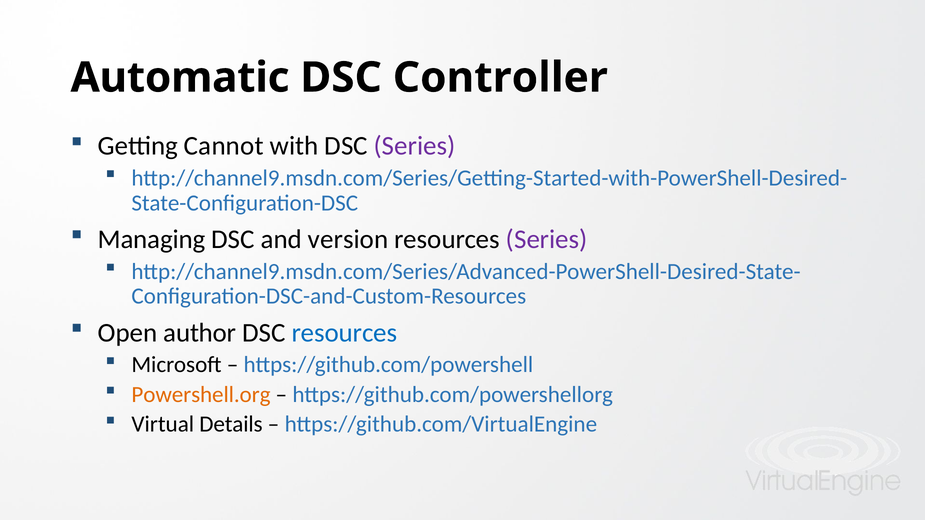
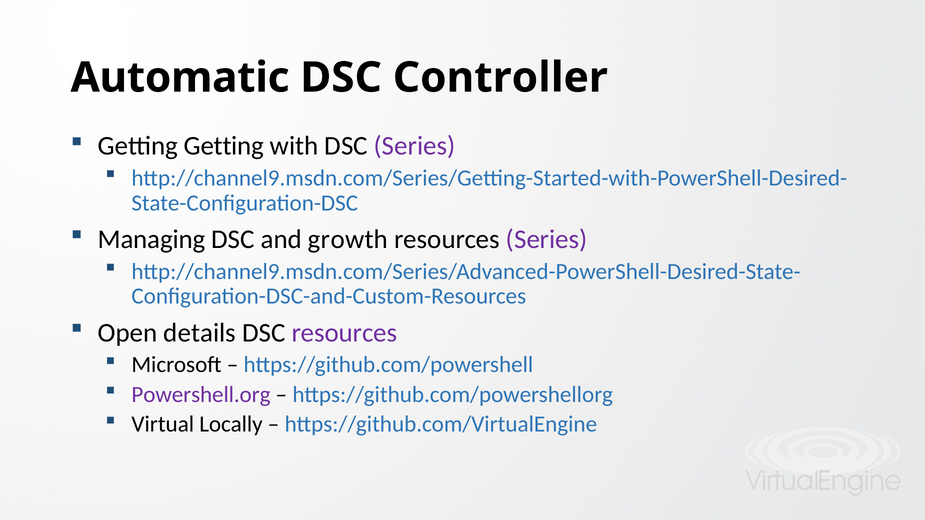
Getting Cannot: Cannot -> Getting (224, 146)
version: version -> growth (348, 240)
author: author -> details (200, 333)
resources colour: blue -> purple (344, 333)
Powershell.org colour: orange -> purple (201, 395)
Details: Details -> Locally (231, 425)
